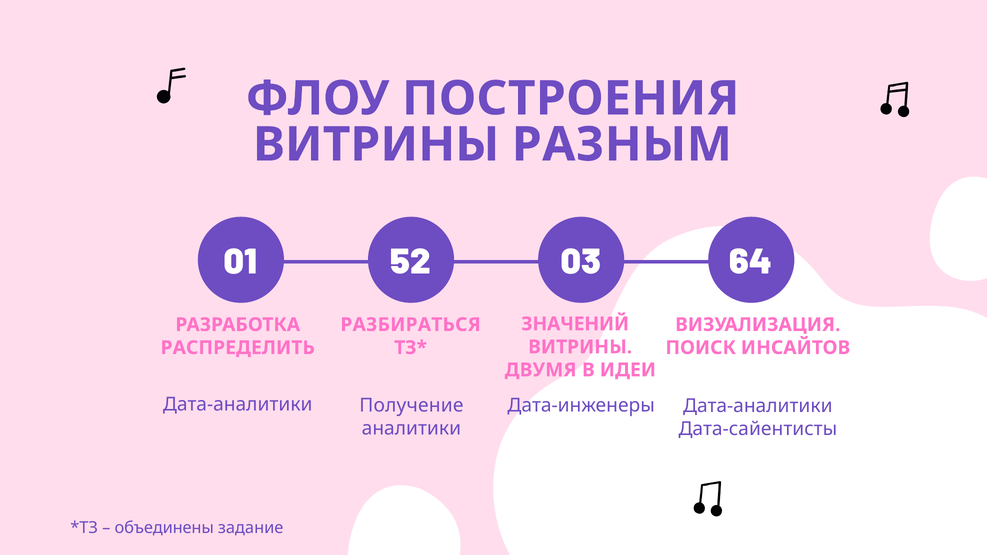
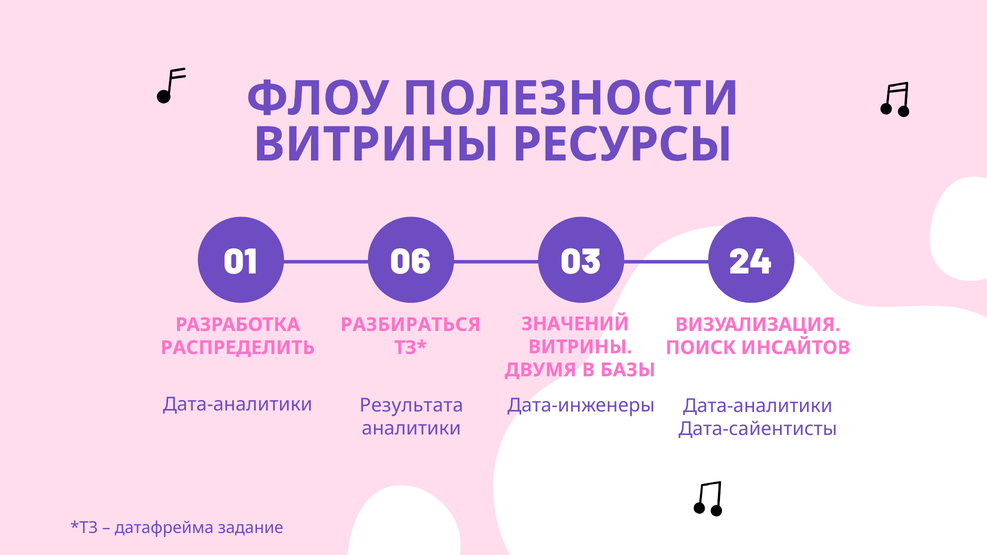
ПОСТРОЕНИЯ: ПОСТРОЕНИЯ -> ПОЛЕЗНОСТИ (571, 99)
РАЗНЫМ: РАЗНЫМ -> РЕСУРСЫ (622, 145)
52: 52 -> 06 (410, 262)
64: 64 -> 24 (751, 262)
ИДЕИ: ИДЕИ -> БАЗЫ (628, 370)
Получение: Получение -> Результата (411, 405)
объединены: объединены -> датафрейма (164, 528)
